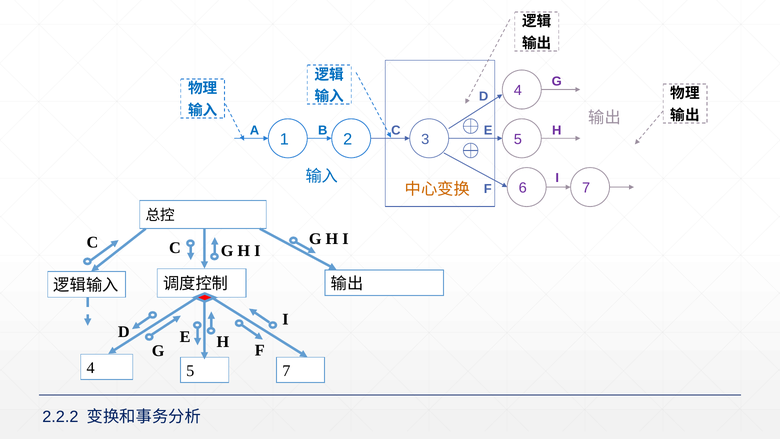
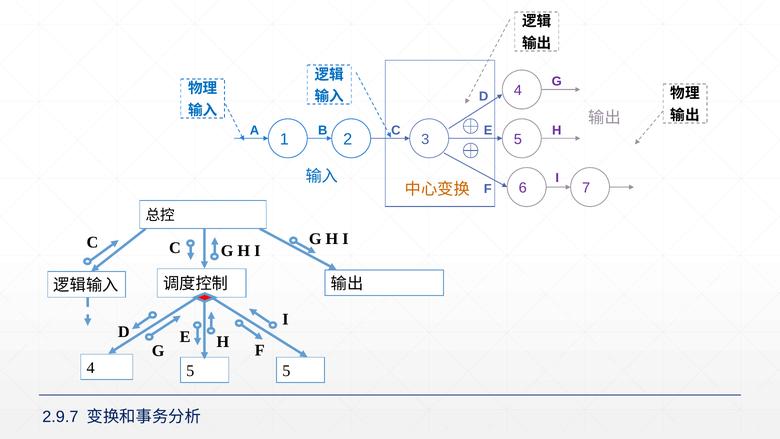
5 7: 7 -> 5 (286, 371)
2.2.2: 2.2.2 -> 2.9.7 (60, 416)
